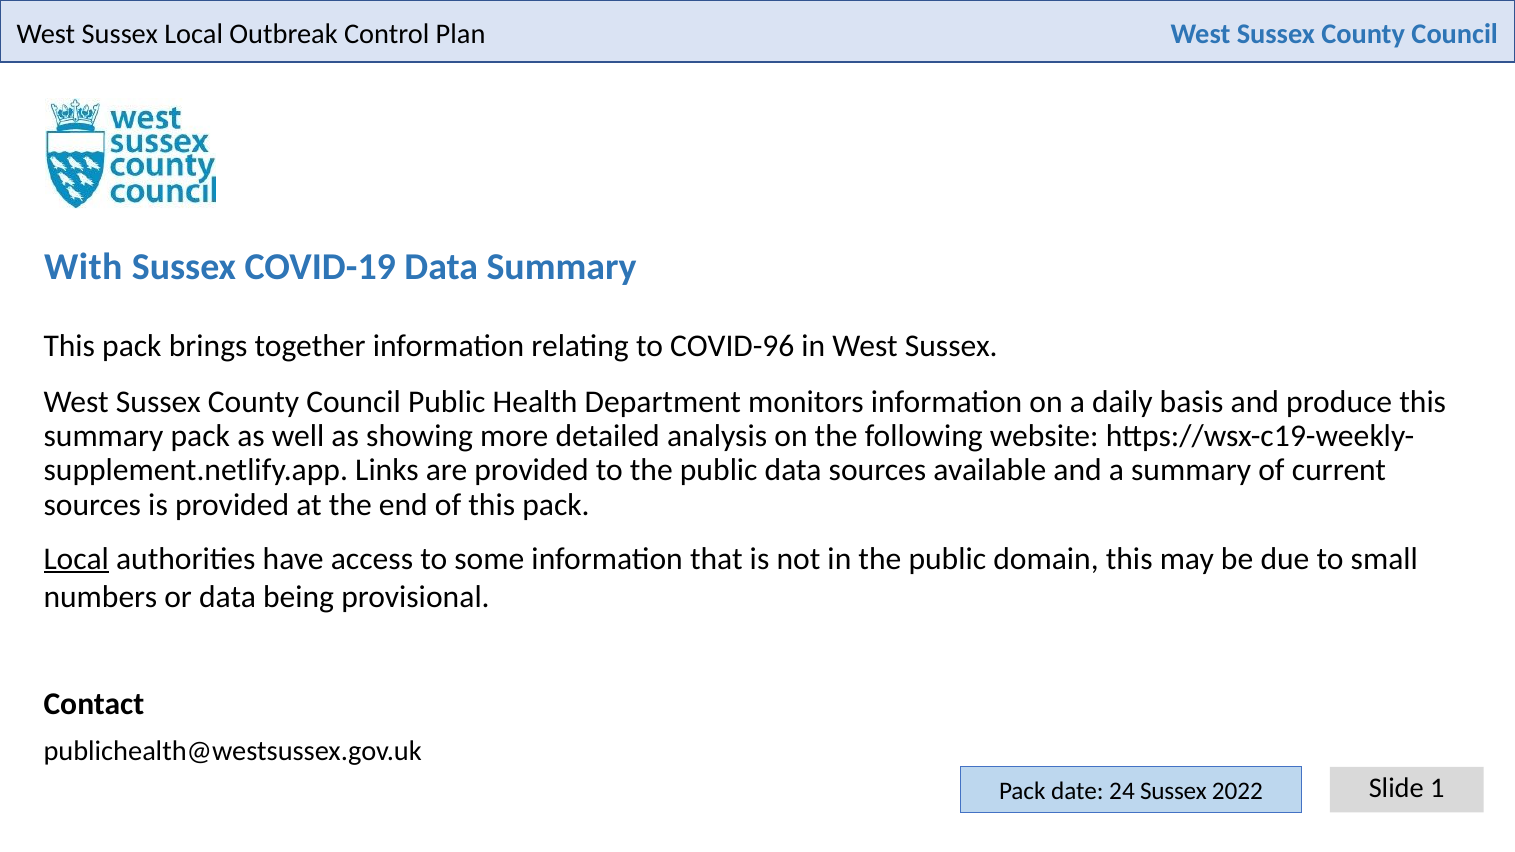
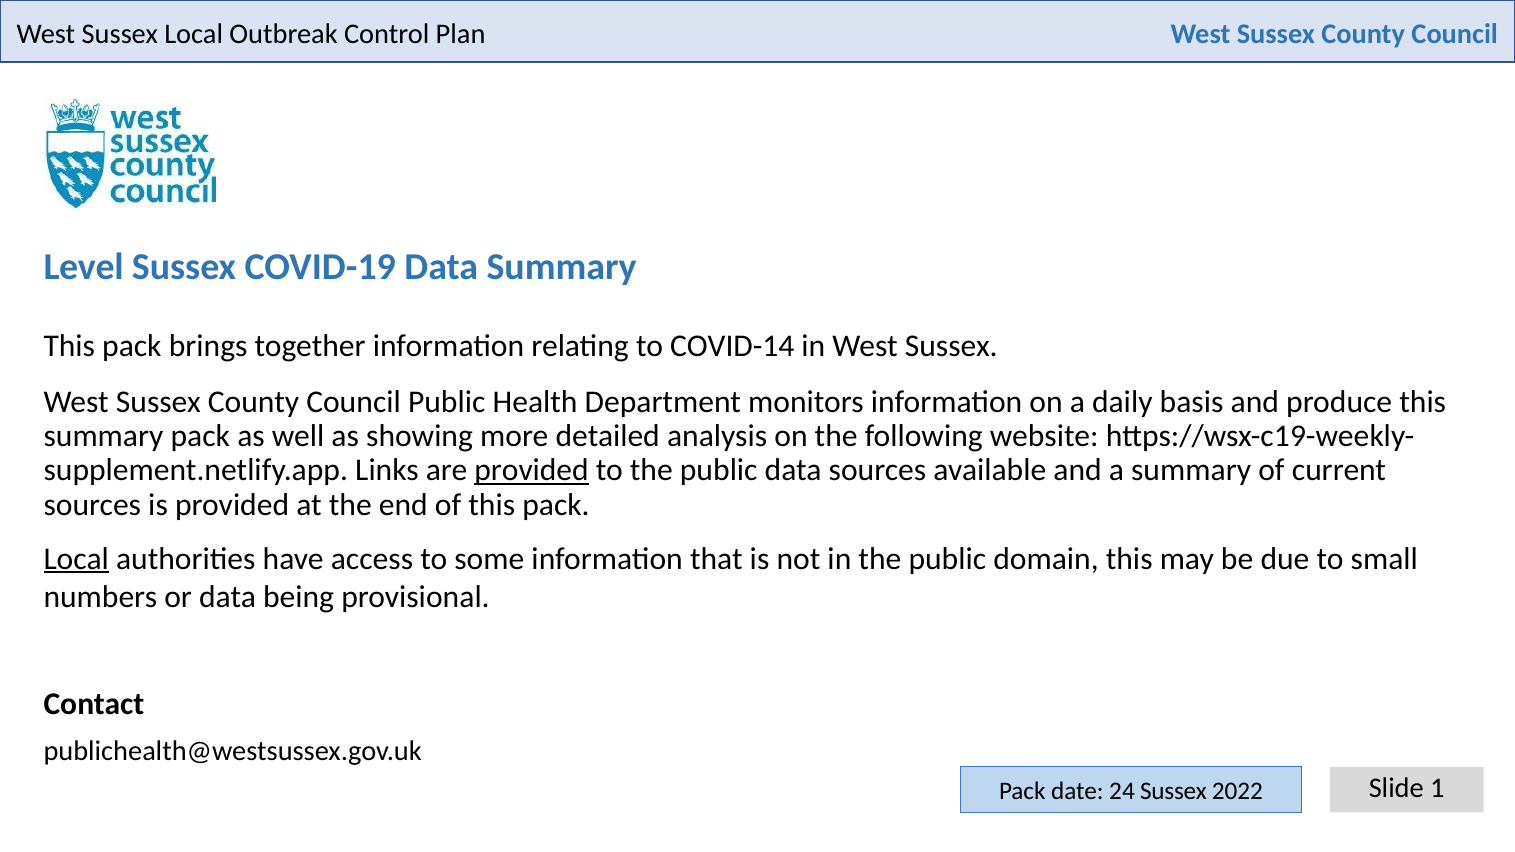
With: With -> Level (84, 267)
COVID-96: COVID-96 -> COVID-14 (732, 346)
provided underline: none -> present (532, 471)
